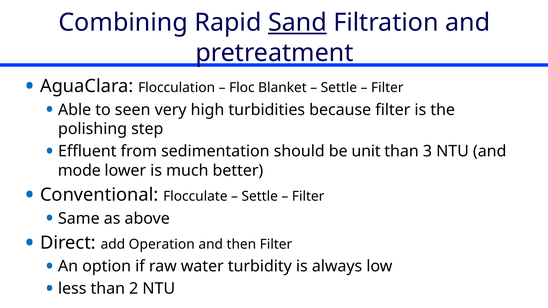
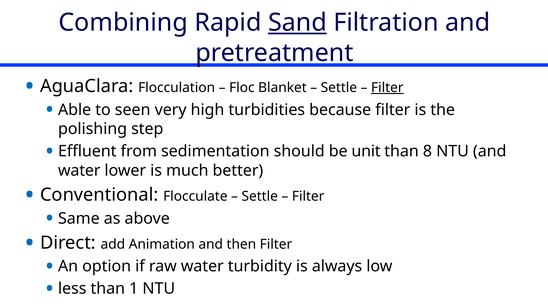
Filter underline: none -> present (387, 88)
3: 3 -> 8 (427, 151)
mode: mode -> water (79, 171)
Operation: Operation -> Animation (162, 244)
2: 2 -> 1 (134, 289)
